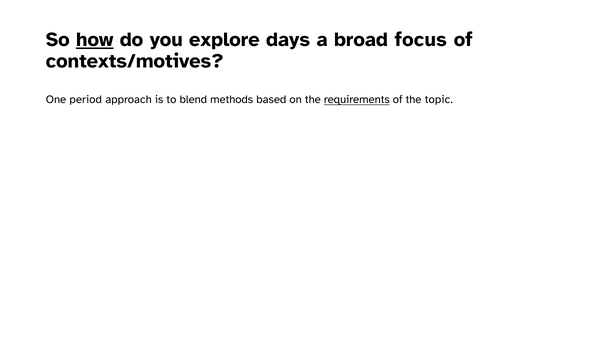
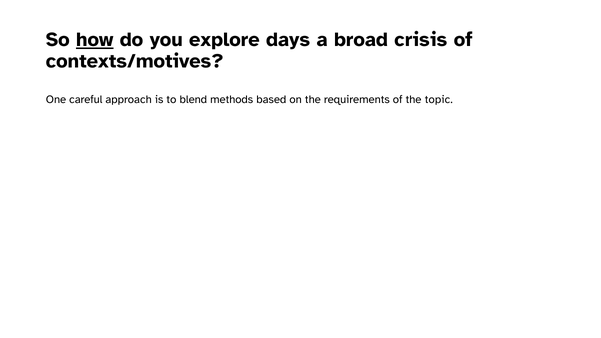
focus: focus -> crisis (421, 40)
period: period -> careful (86, 100)
requirements underline: present -> none (357, 100)
